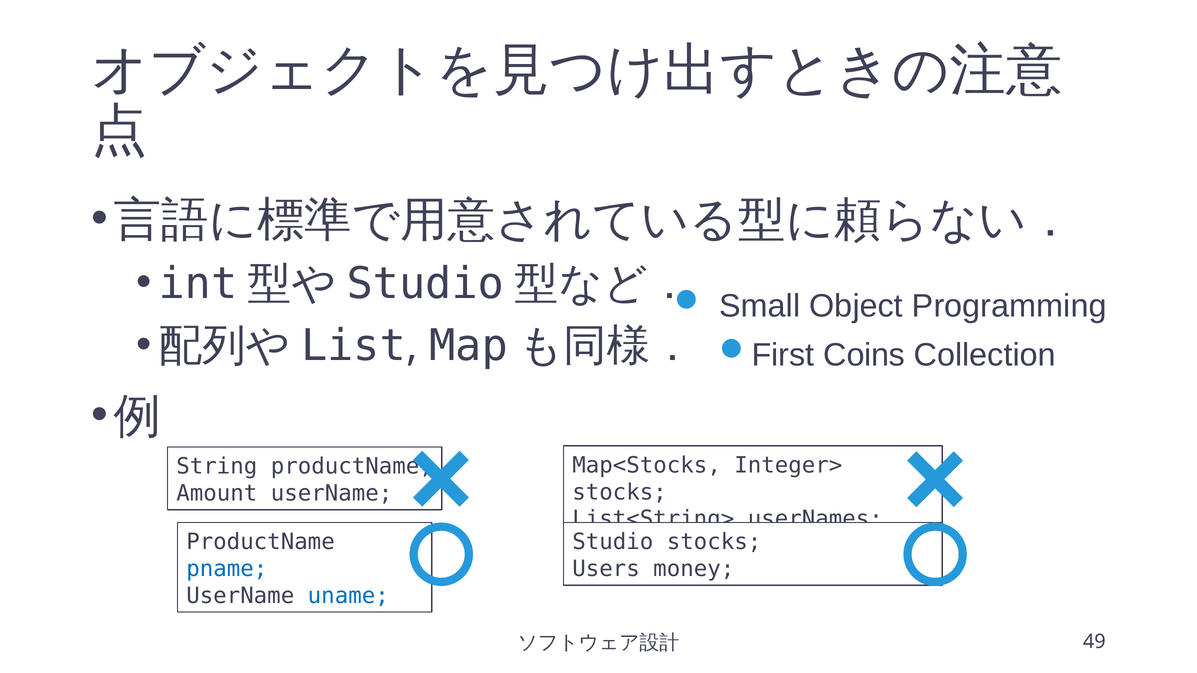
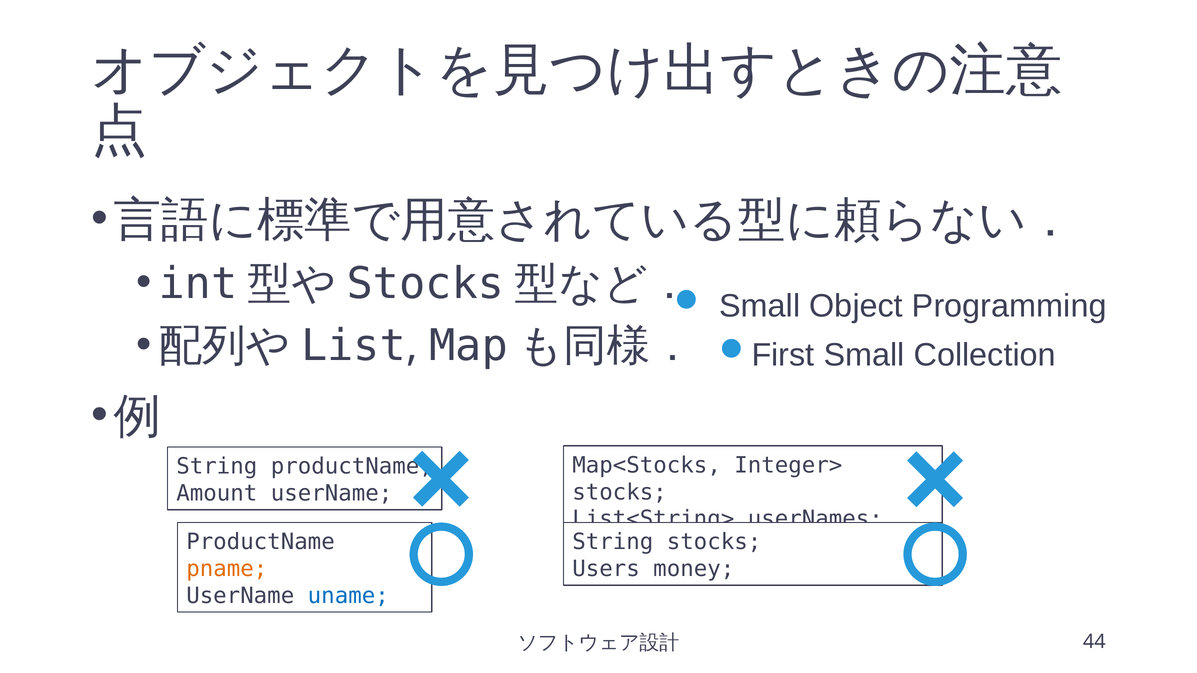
Studio: Studio -> Stocks (425, 284)
Coins: Coins -> Small (864, 355)
Studio: Studio -> String (613, 542)
pname colour: blue -> orange (227, 569)
49: 49 -> 44 (1094, 642)
